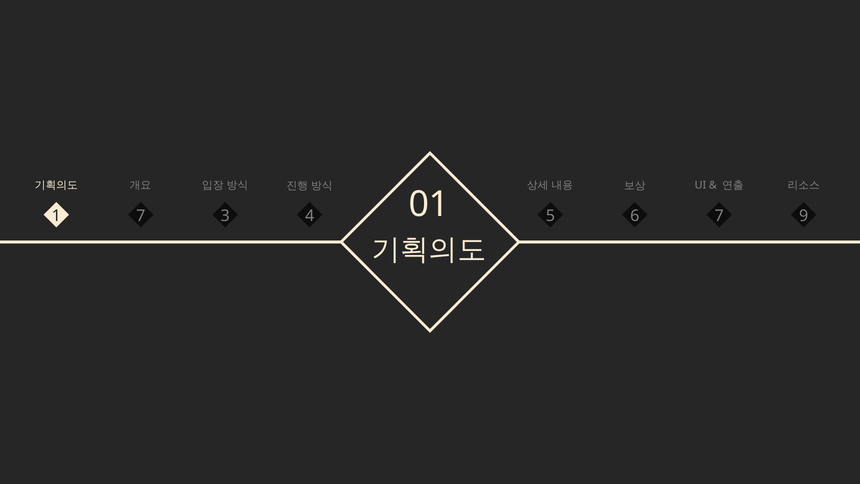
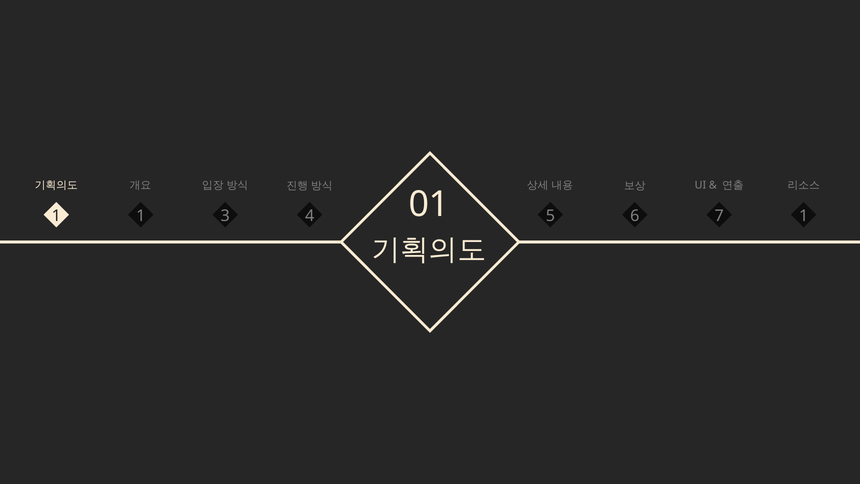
1 7: 7 -> 1 (141, 216)
4 9: 9 -> 1 (804, 216)
